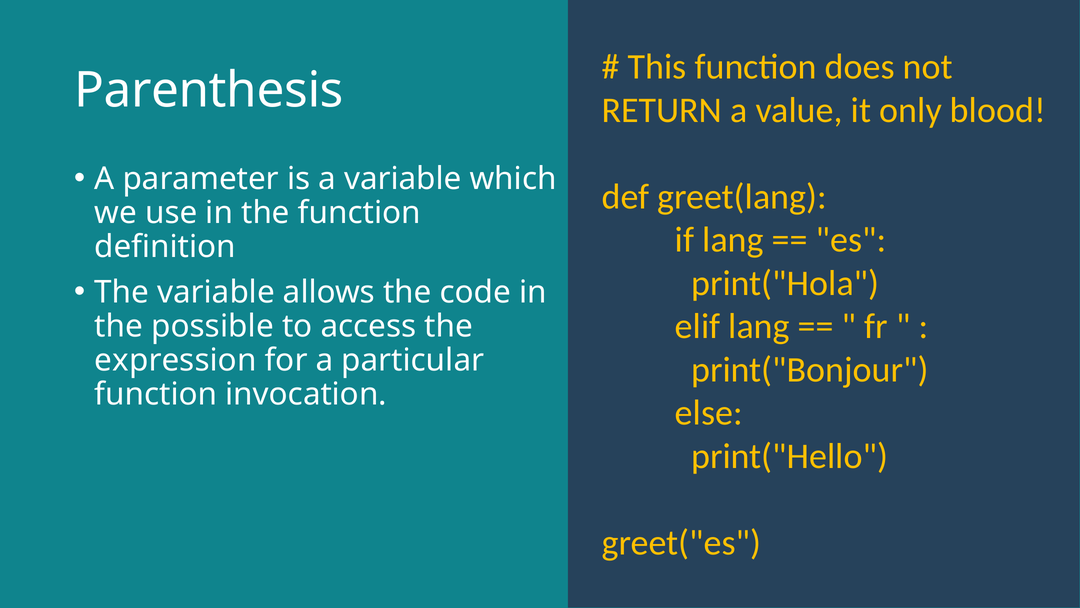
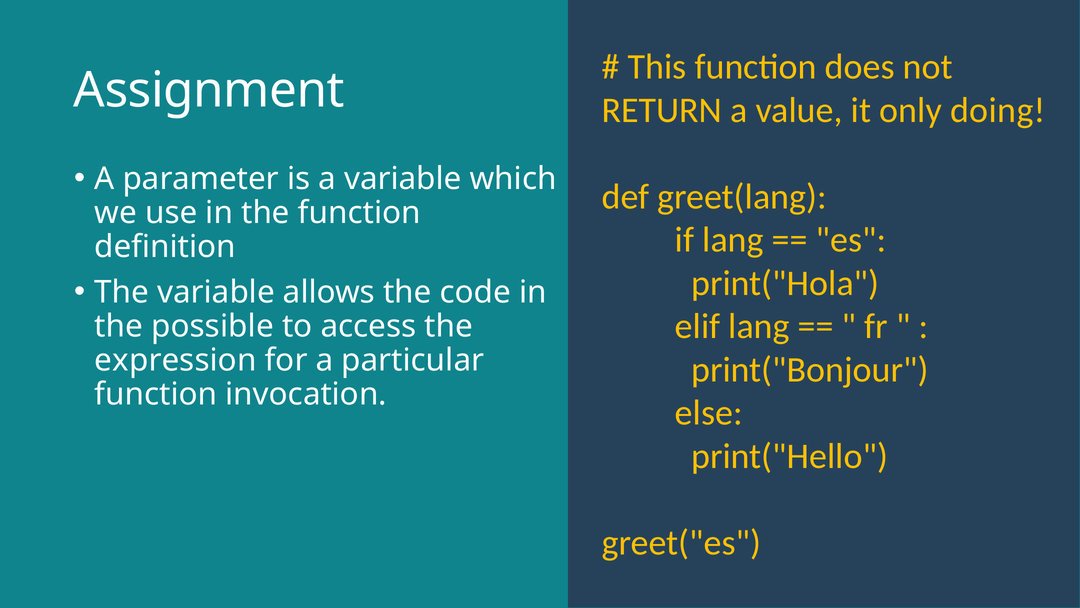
Parenthesis: Parenthesis -> Assignment (209, 91)
blood: blood -> doing (998, 110)
